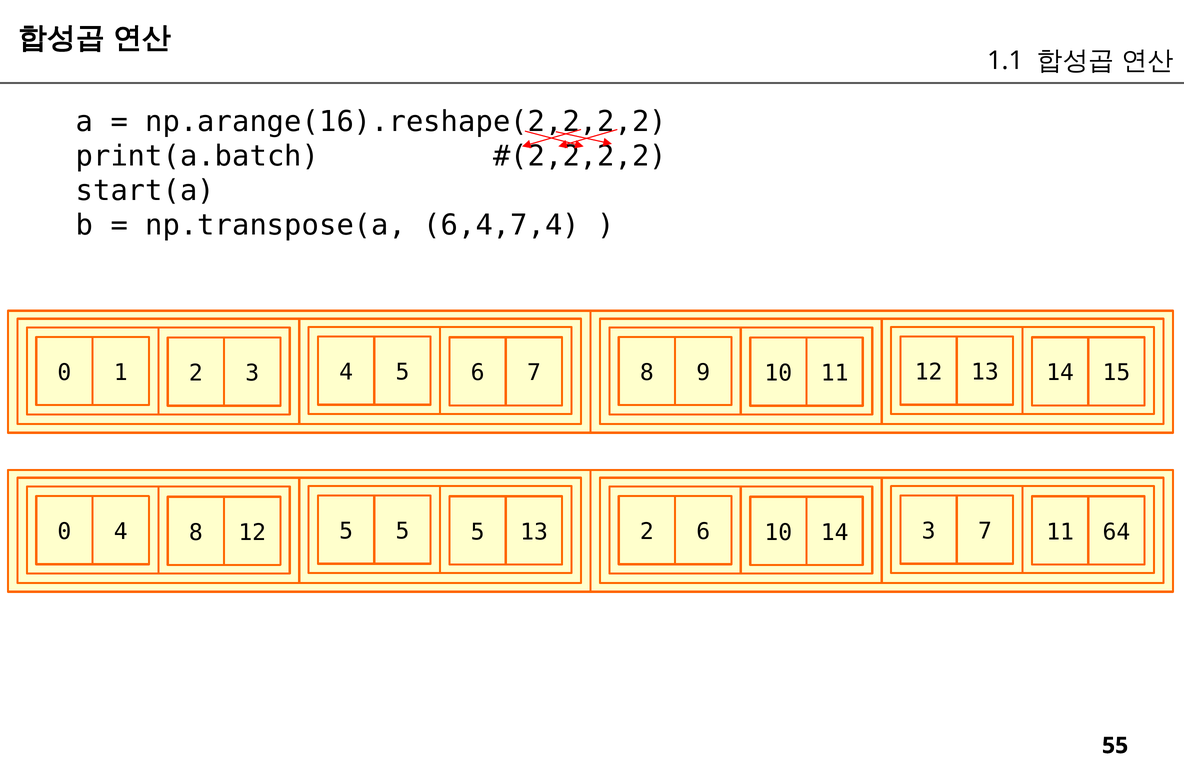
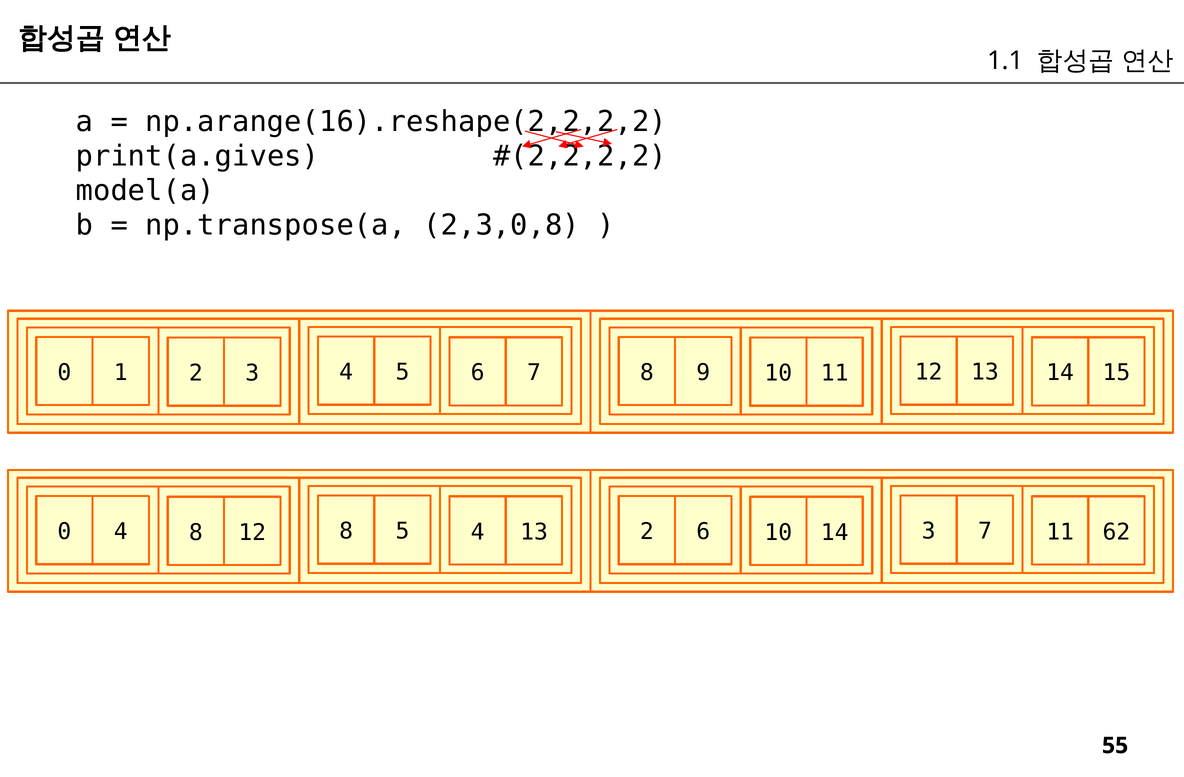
print(a.batch: print(a.batch -> print(a.gives (197, 157)
start(a: start(a -> model(a (145, 191)
6,4,7,4: 6,4,7,4 -> 2,3,0,8 (502, 226)
12 5: 5 -> 8 (346, 532)
5: 5 -> 4 (478, 532)
64: 64 -> 62 (1116, 532)
